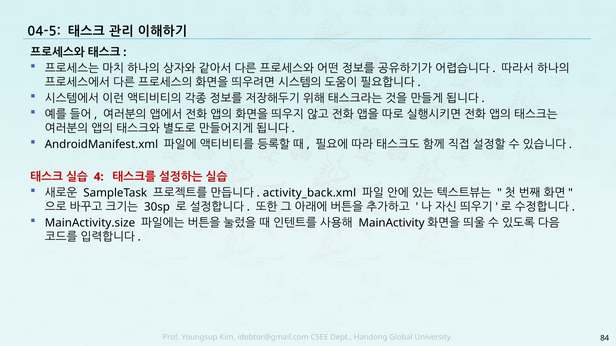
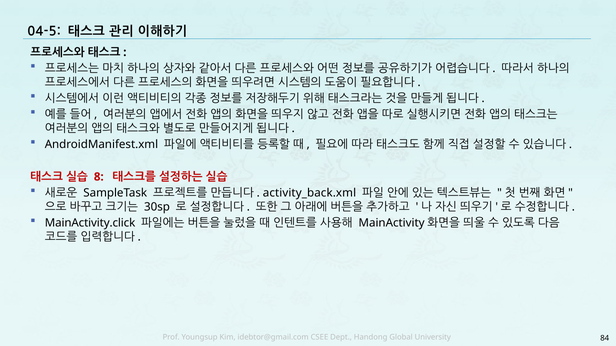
4: 4 -> 8 (99, 177)
MainActivity.size: MainActivity.size -> MainActivity.click (90, 223)
